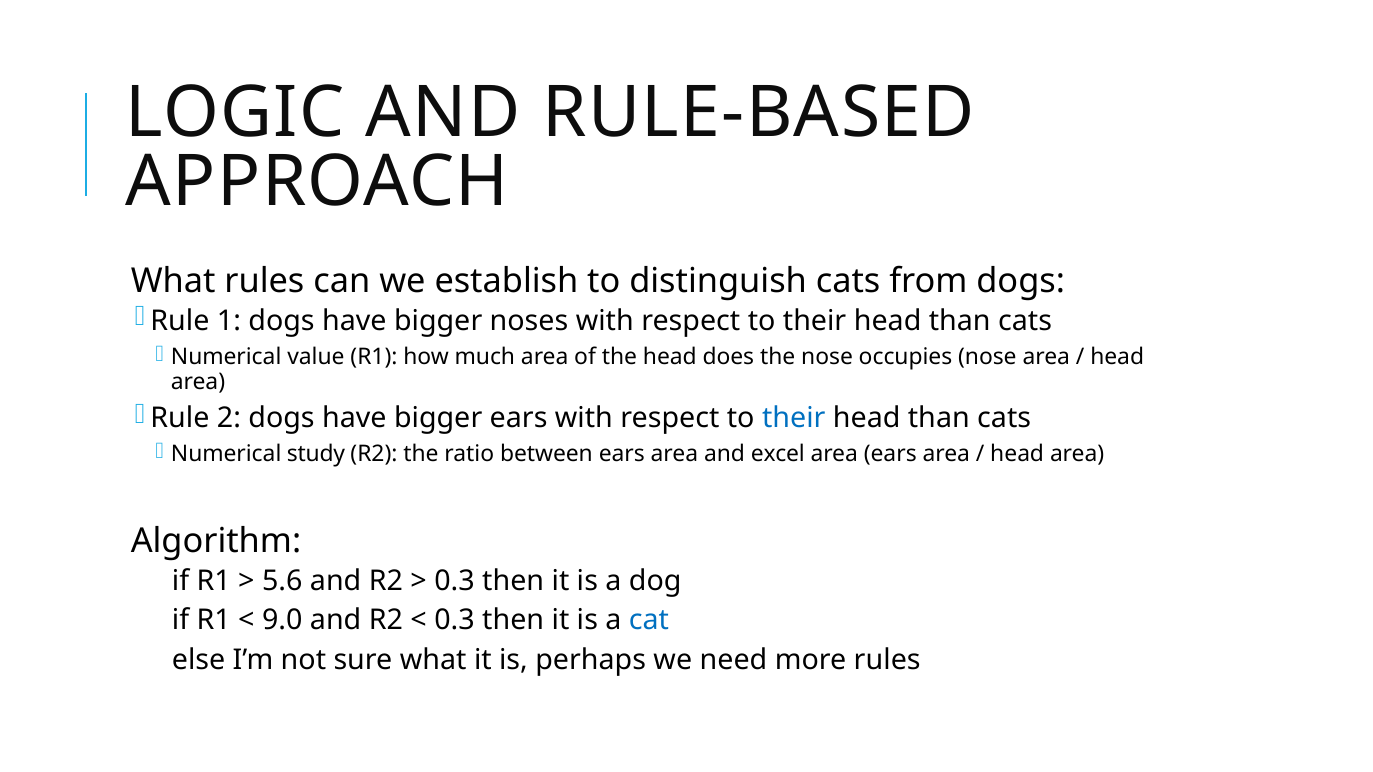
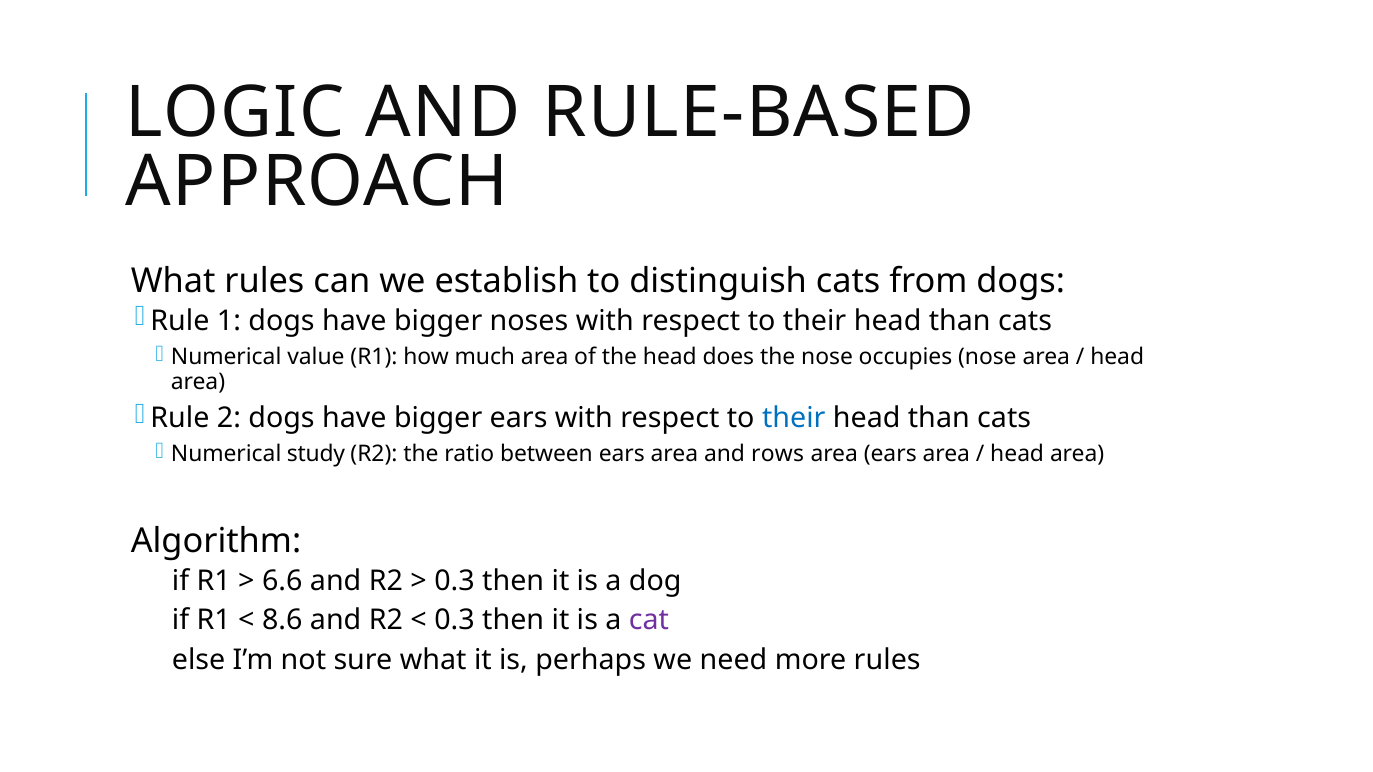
excel: excel -> rows (778, 455)
5.6: 5.6 -> 6.6 (282, 581)
9.0: 9.0 -> 8.6 (282, 621)
cat colour: blue -> purple (649, 621)
